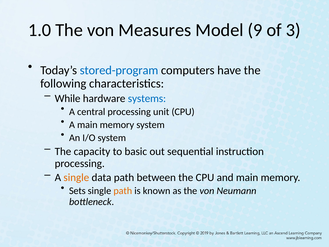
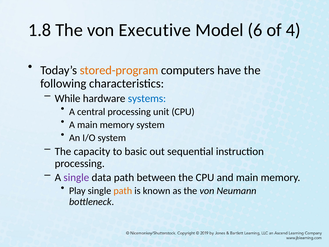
1.0: 1.0 -> 1.8 (40, 30)
Measures: Measures -> Executive (155, 30)
9: 9 -> 6 (255, 30)
3: 3 -> 4 (293, 30)
stored-program colour: blue -> orange (119, 70)
single colour: orange -> purple (76, 177)
Sets: Sets -> Play (77, 191)
